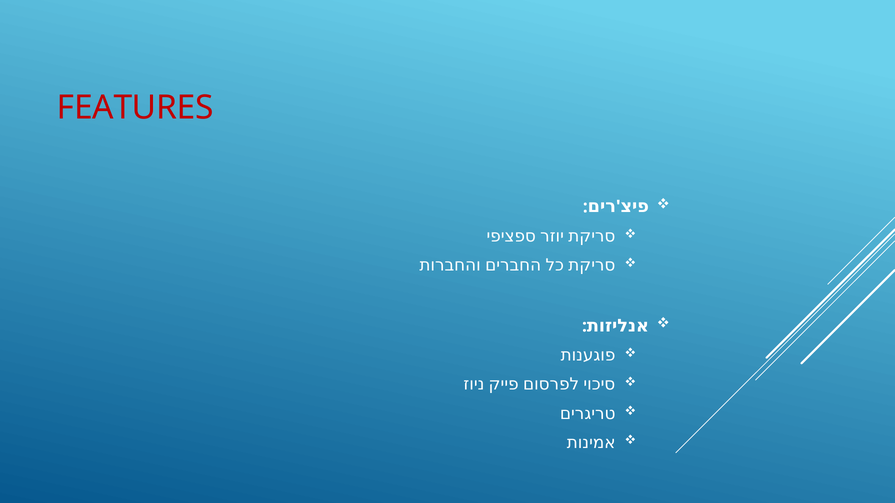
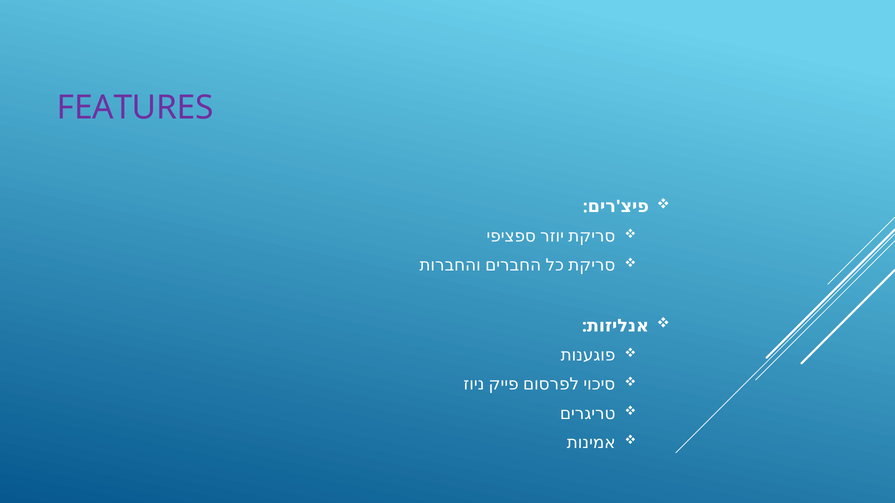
FEATURES colour: red -> purple (135, 108)
